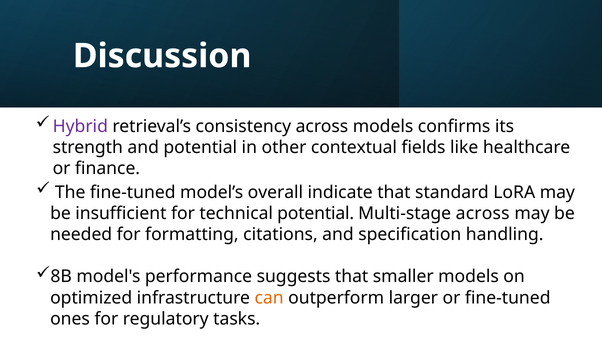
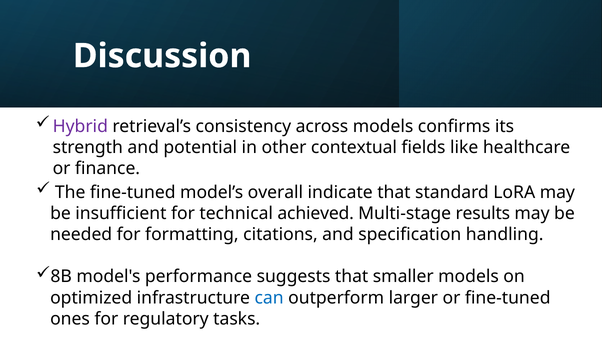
technical potential: potential -> achieved (316, 213)
Multi-stage across: across -> results (483, 213)
can colour: orange -> blue (269, 297)
